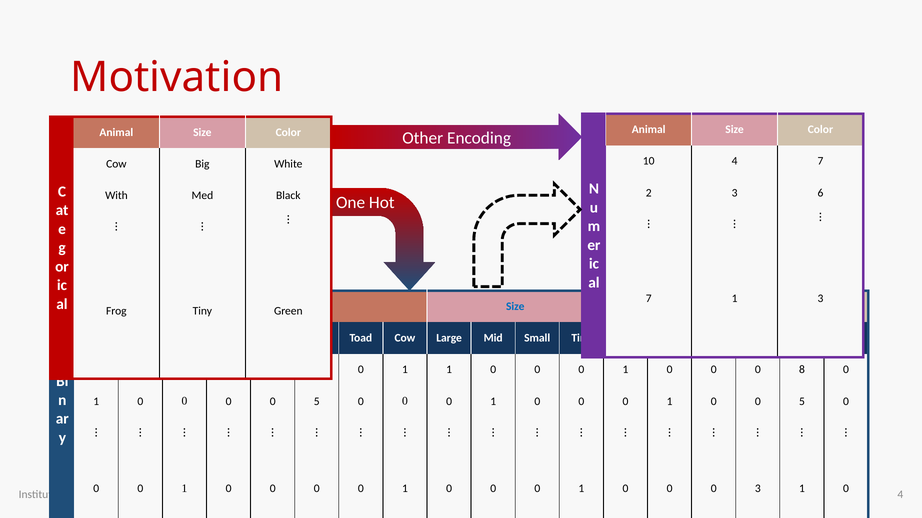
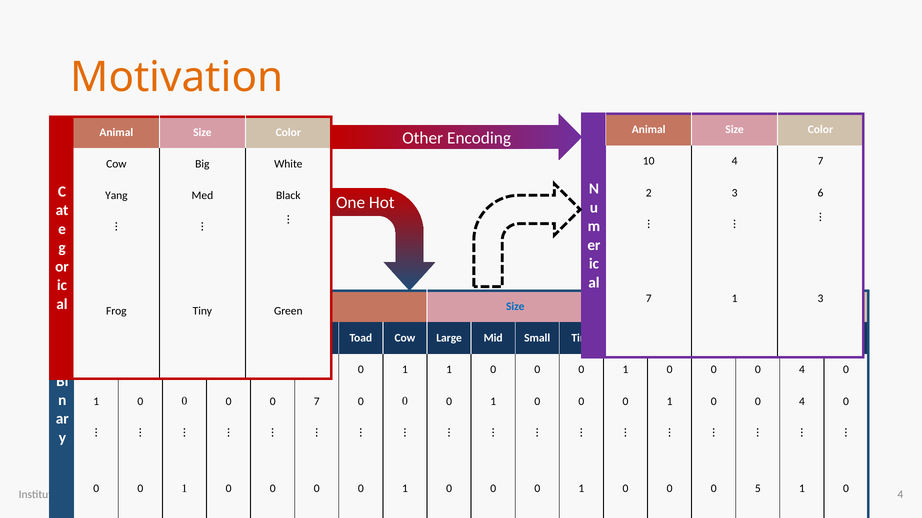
Motivation colour: red -> orange (177, 77)
With: With -> Yang (116, 196)
0 0 0 8: 8 -> 4 (802, 370)
0 0 0 5: 5 -> 7 (317, 402)
1 0 0 5: 5 -> 4 (802, 402)
0 3: 3 -> 5 (758, 489)
